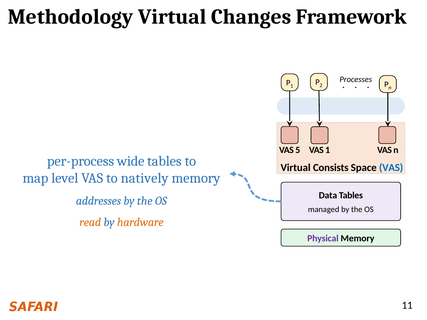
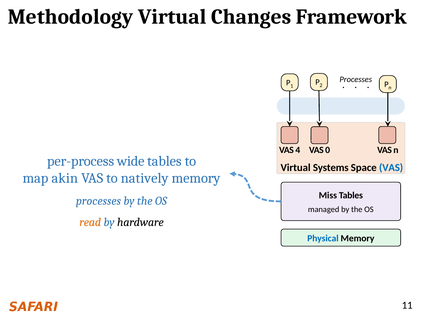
5: 5 -> 4 (298, 150)
VAS 1: 1 -> 0 (328, 150)
Consists: Consists -> Systems (331, 168)
level: level -> akin (65, 178)
Data: Data -> Miss (328, 195)
addresses: addresses -> processes (98, 201)
hardware colour: orange -> black (140, 222)
Physical colour: purple -> blue (323, 238)
